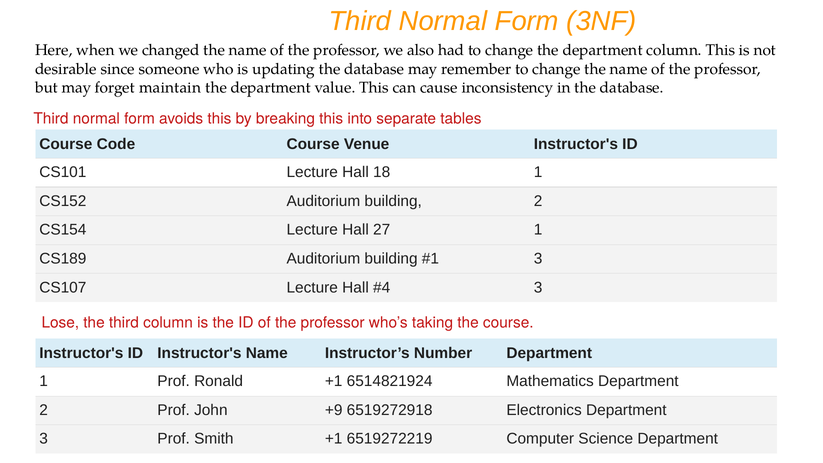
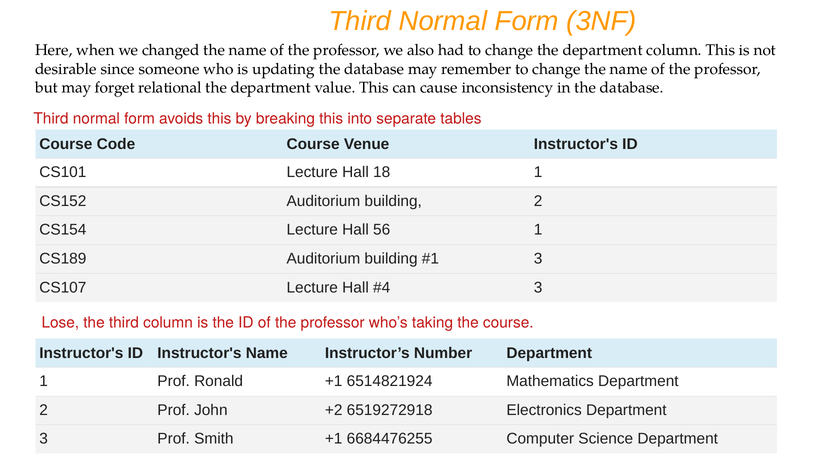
maintain: maintain -> relational (170, 87)
27: 27 -> 56 (382, 230)
+9: +9 -> +2 (334, 410)
6519272219: 6519272219 -> 6684476255 (390, 439)
